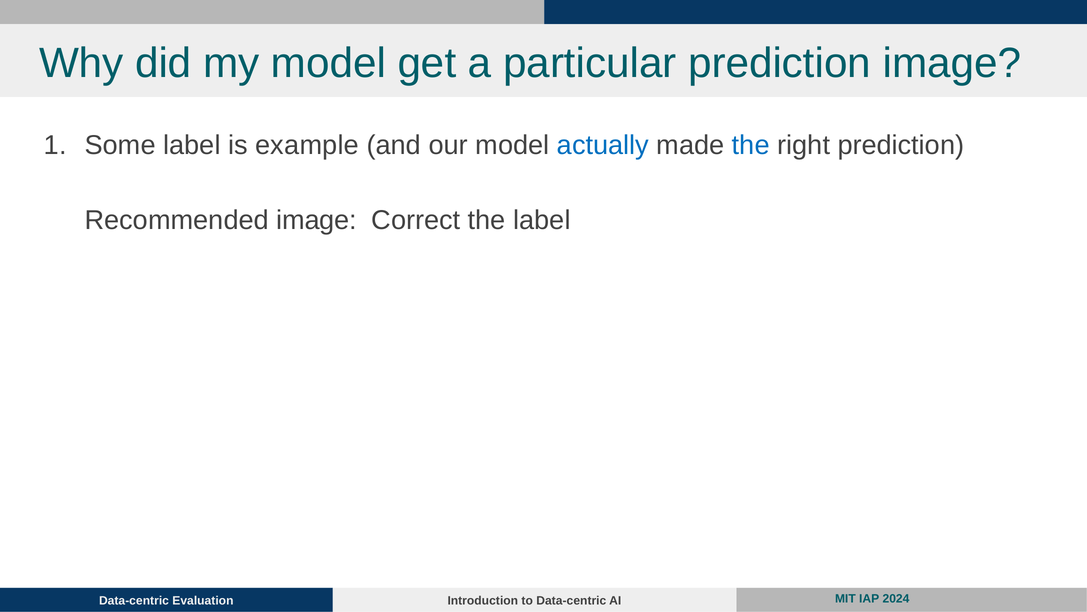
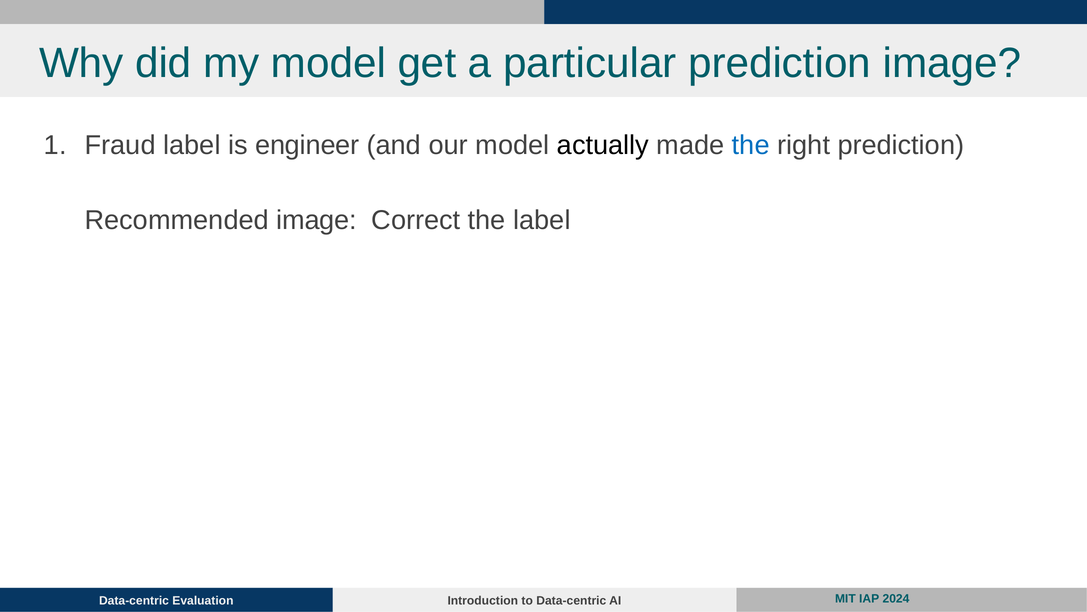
Some: Some -> Fraud (120, 145)
example: example -> engineer (307, 145)
actually colour: blue -> black (603, 145)
